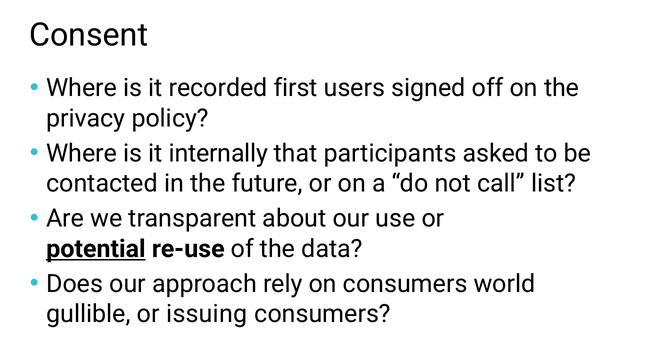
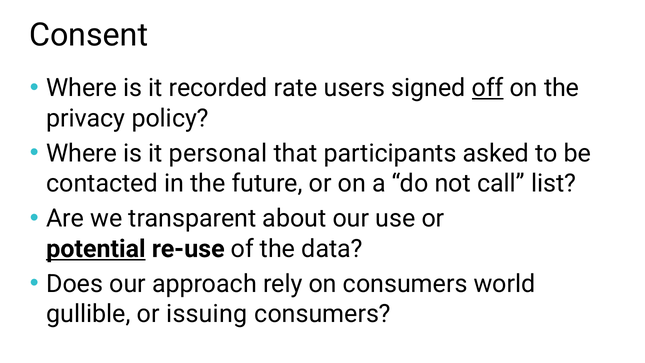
first: first -> rate (296, 88)
off underline: none -> present (488, 88)
internally: internally -> personal (218, 153)
